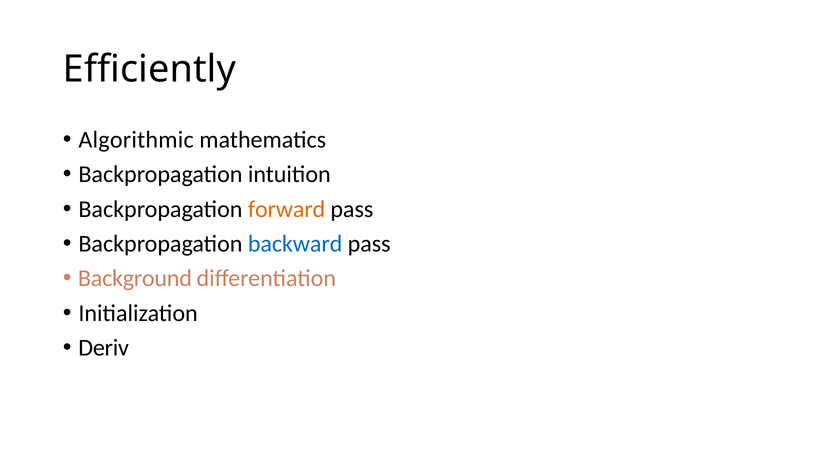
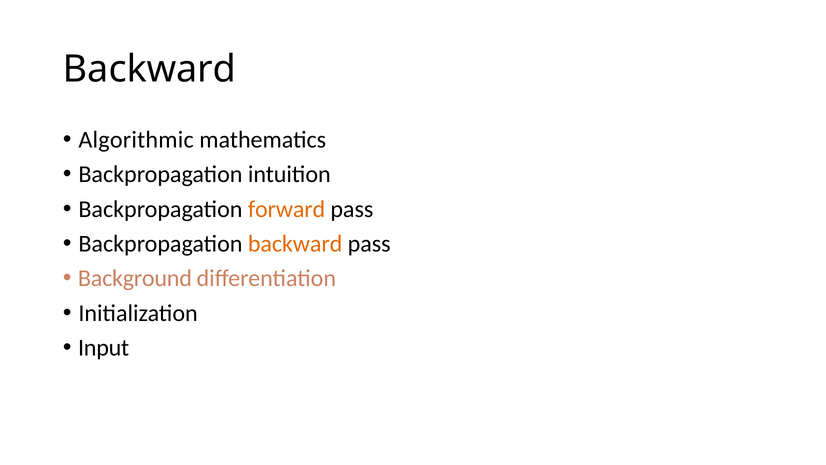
Efficiently: Efficiently -> Backward (150, 69)
backward colour: blue -> orange (295, 244)
Deriv: Deriv -> Input (104, 347)
